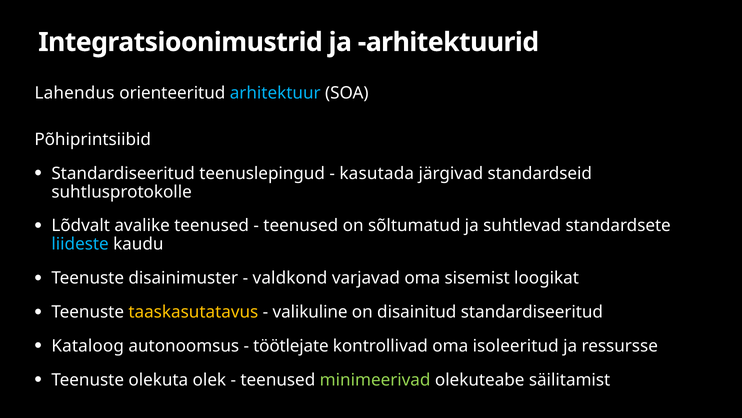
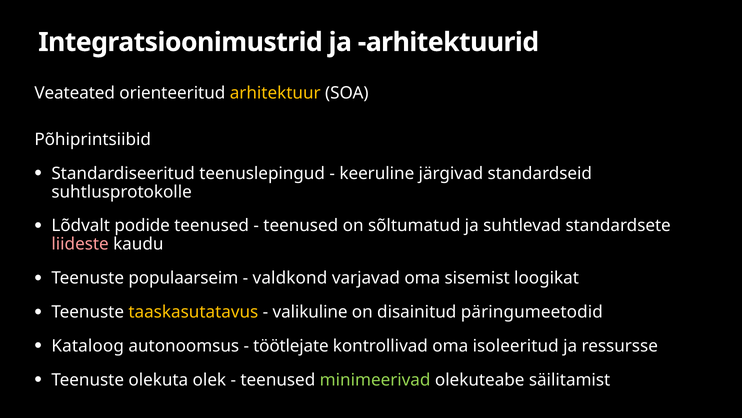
Lahendus: Lahendus -> Veateated (75, 93)
arhitektuur colour: light blue -> yellow (275, 93)
kasutada: kasutada -> keeruline (377, 173)
avalike: avalike -> podide (142, 226)
liideste colour: light blue -> pink (80, 244)
disainimuster: disainimuster -> populaarseim (183, 278)
disainitud standardiseeritud: standardiseeritud -> päringumeetodid (532, 312)
